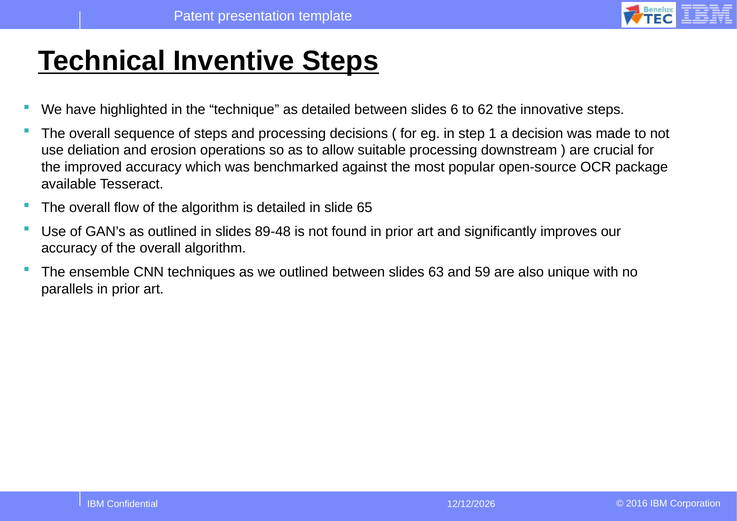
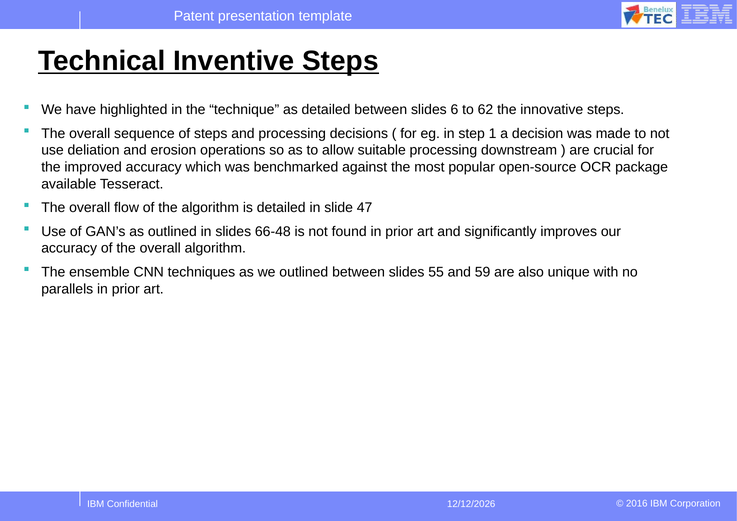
65: 65 -> 47 (365, 208)
89-48: 89-48 -> 66-48 (273, 232)
63: 63 -> 55 (436, 272)
